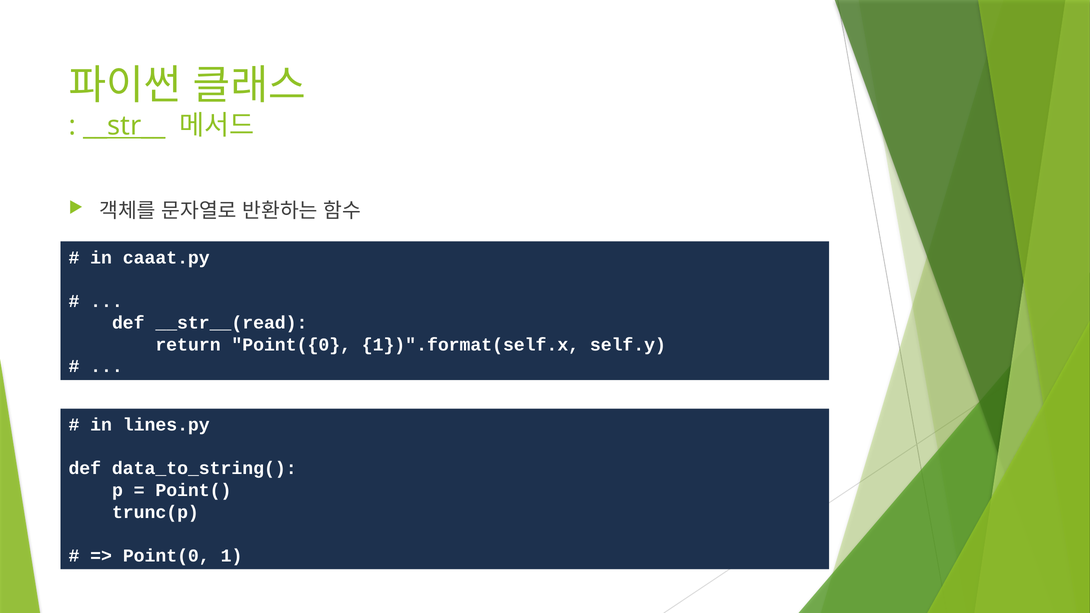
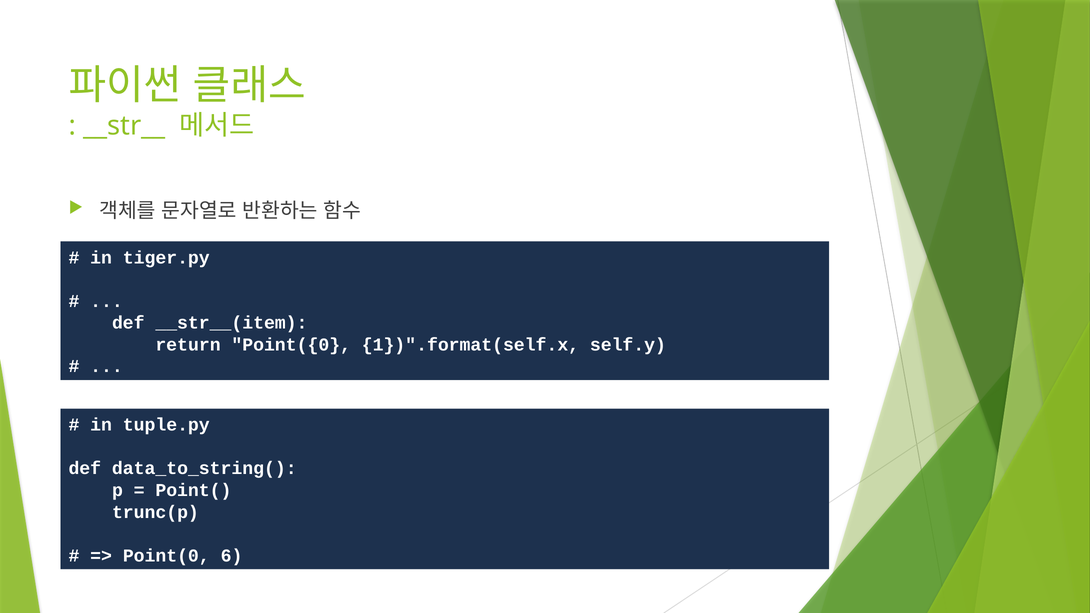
__str__ underline: present -> none (124, 126)
caaat.py: caaat.py -> tiger.py (166, 258)
__str__(read: __str__(read -> __str__(item (231, 323)
lines.py: lines.py -> tuple.py (166, 425)
1: 1 -> 6 (232, 556)
